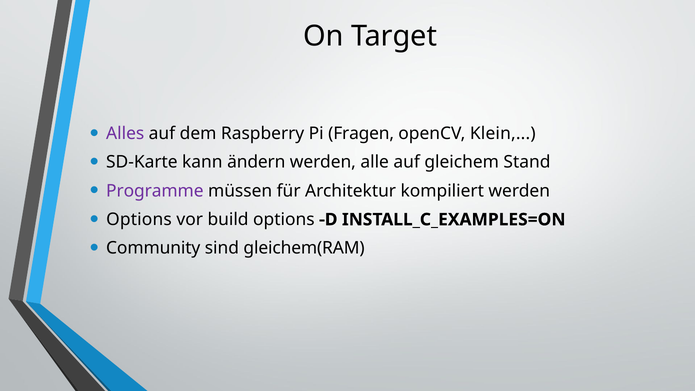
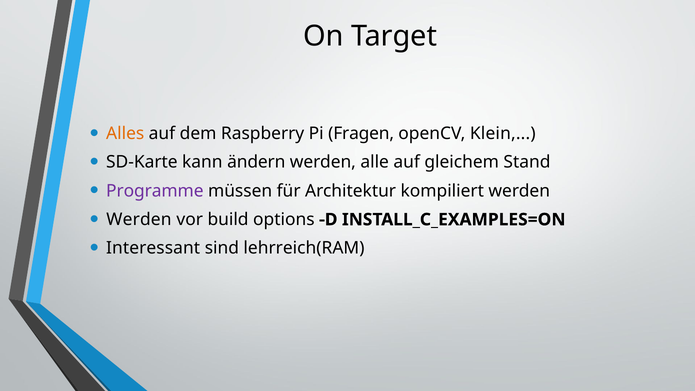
Alles colour: purple -> orange (125, 134)
Options: Options -> Werden (139, 220)
Community: Community -> Interessant (153, 248)
gleichem(RAM: gleichem(RAM -> lehrreich(RAM (304, 248)
